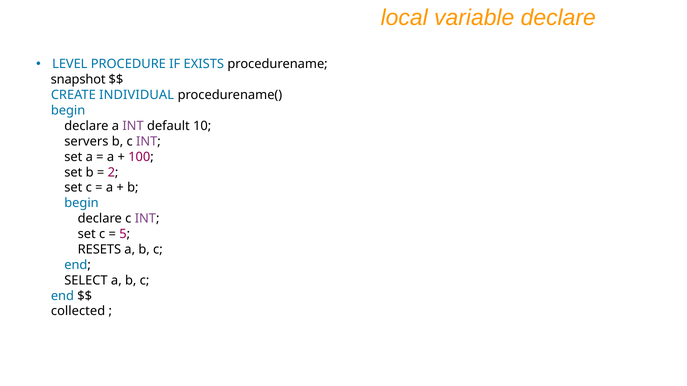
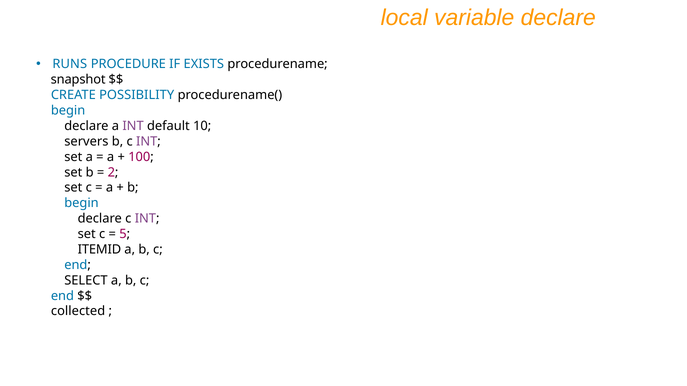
LEVEL: LEVEL -> RUNS (70, 64)
INDIVIDUAL: INDIVIDUAL -> POSSIBILITY (137, 95)
RESETS: RESETS -> ITEMID (99, 250)
